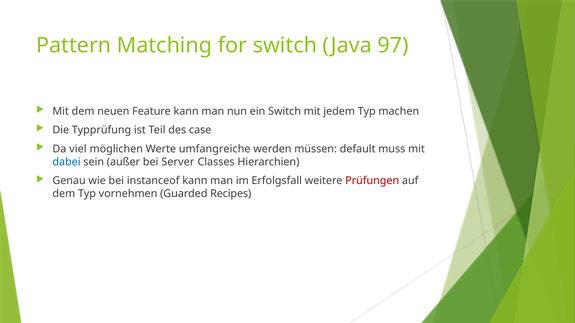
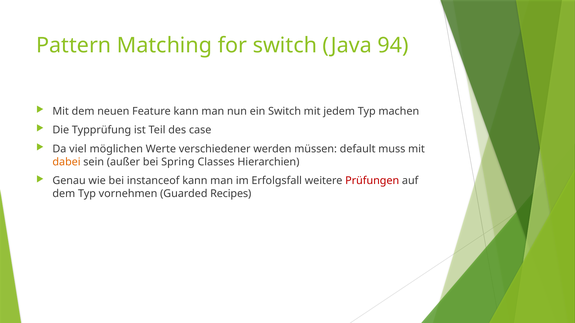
97: 97 -> 94 (393, 45)
umfangreiche: umfangreiche -> verschiedener (215, 149)
dabei colour: blue -> orange (67, 162)
Server: Server -> Spring (178, 162)
